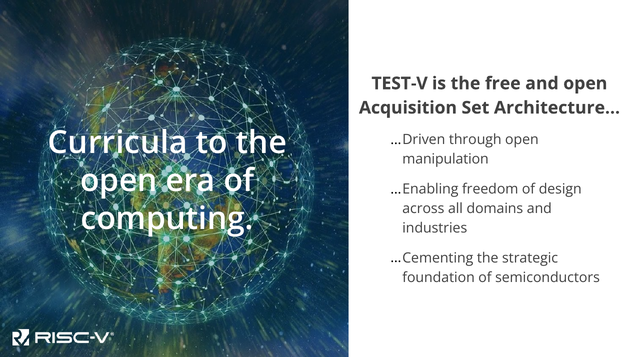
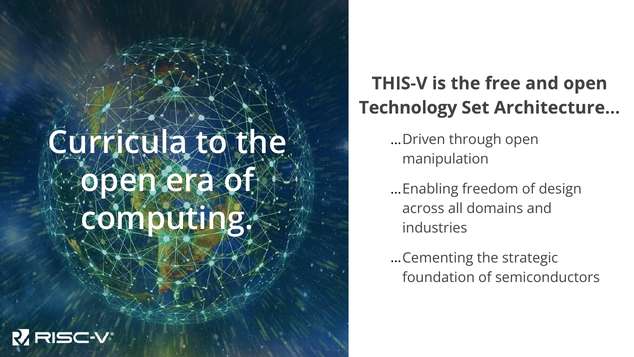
TEST-V: TEST-V -> THIS-V (400, 83)
Acquisition: Acquisition -> Technology (408, 108)
